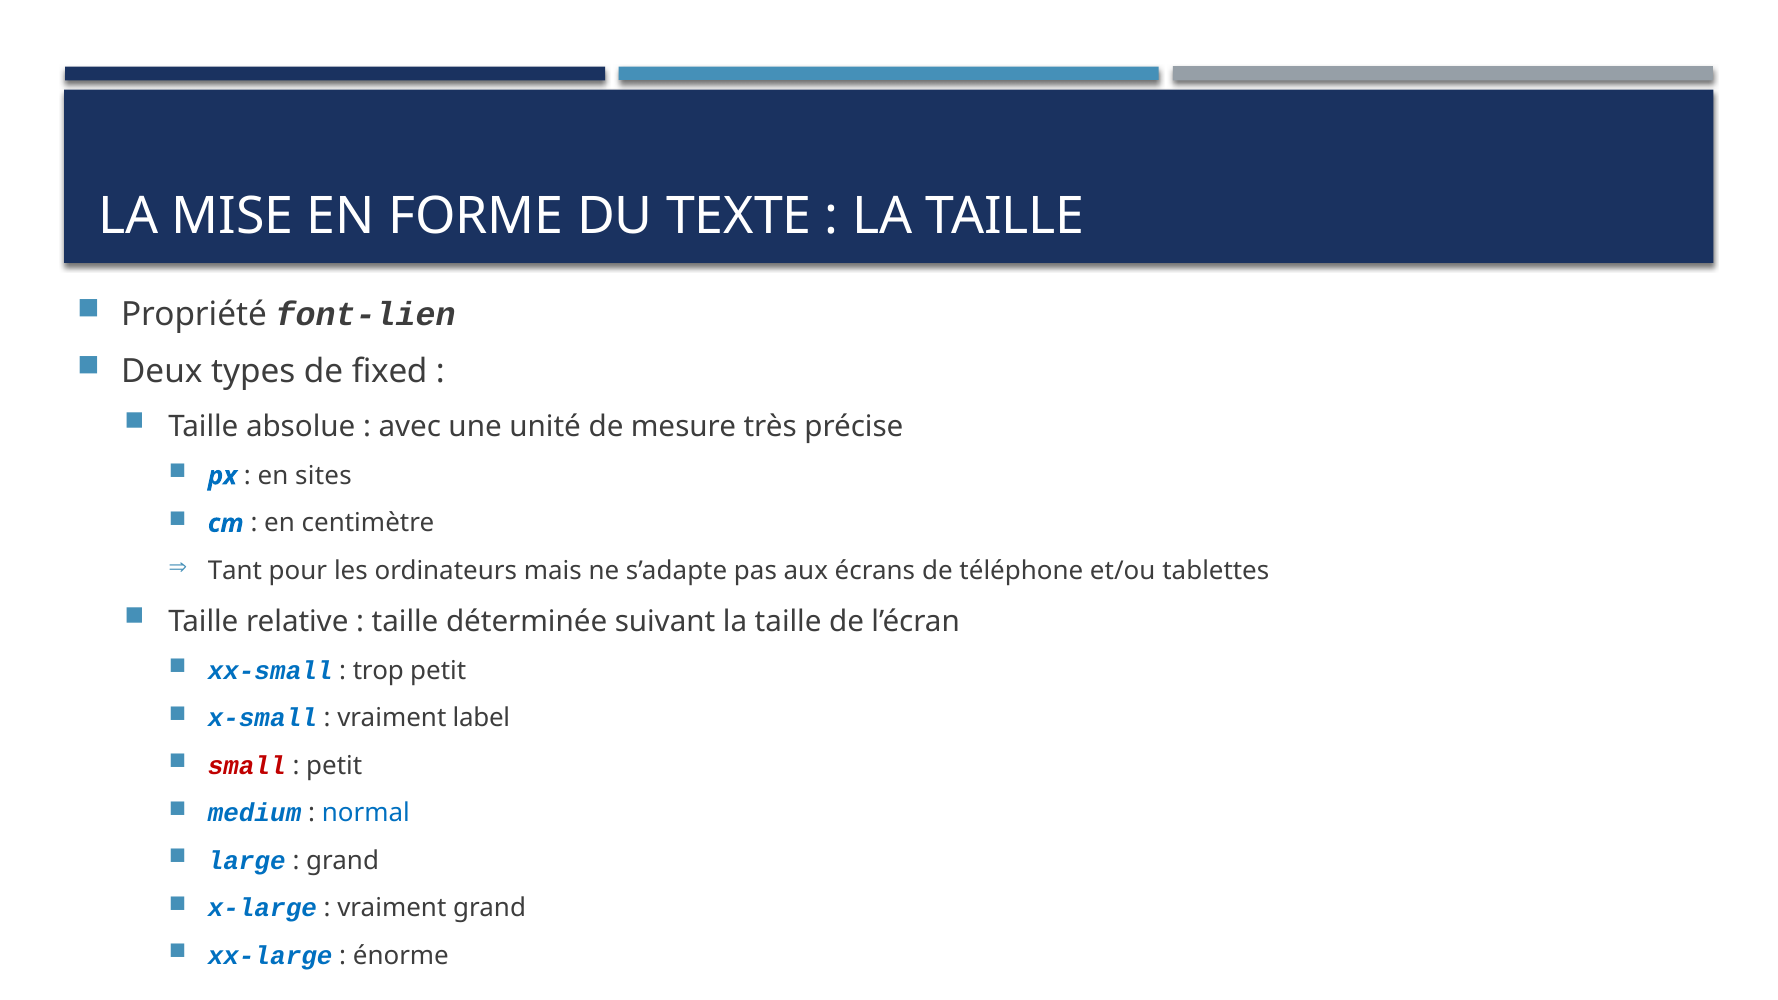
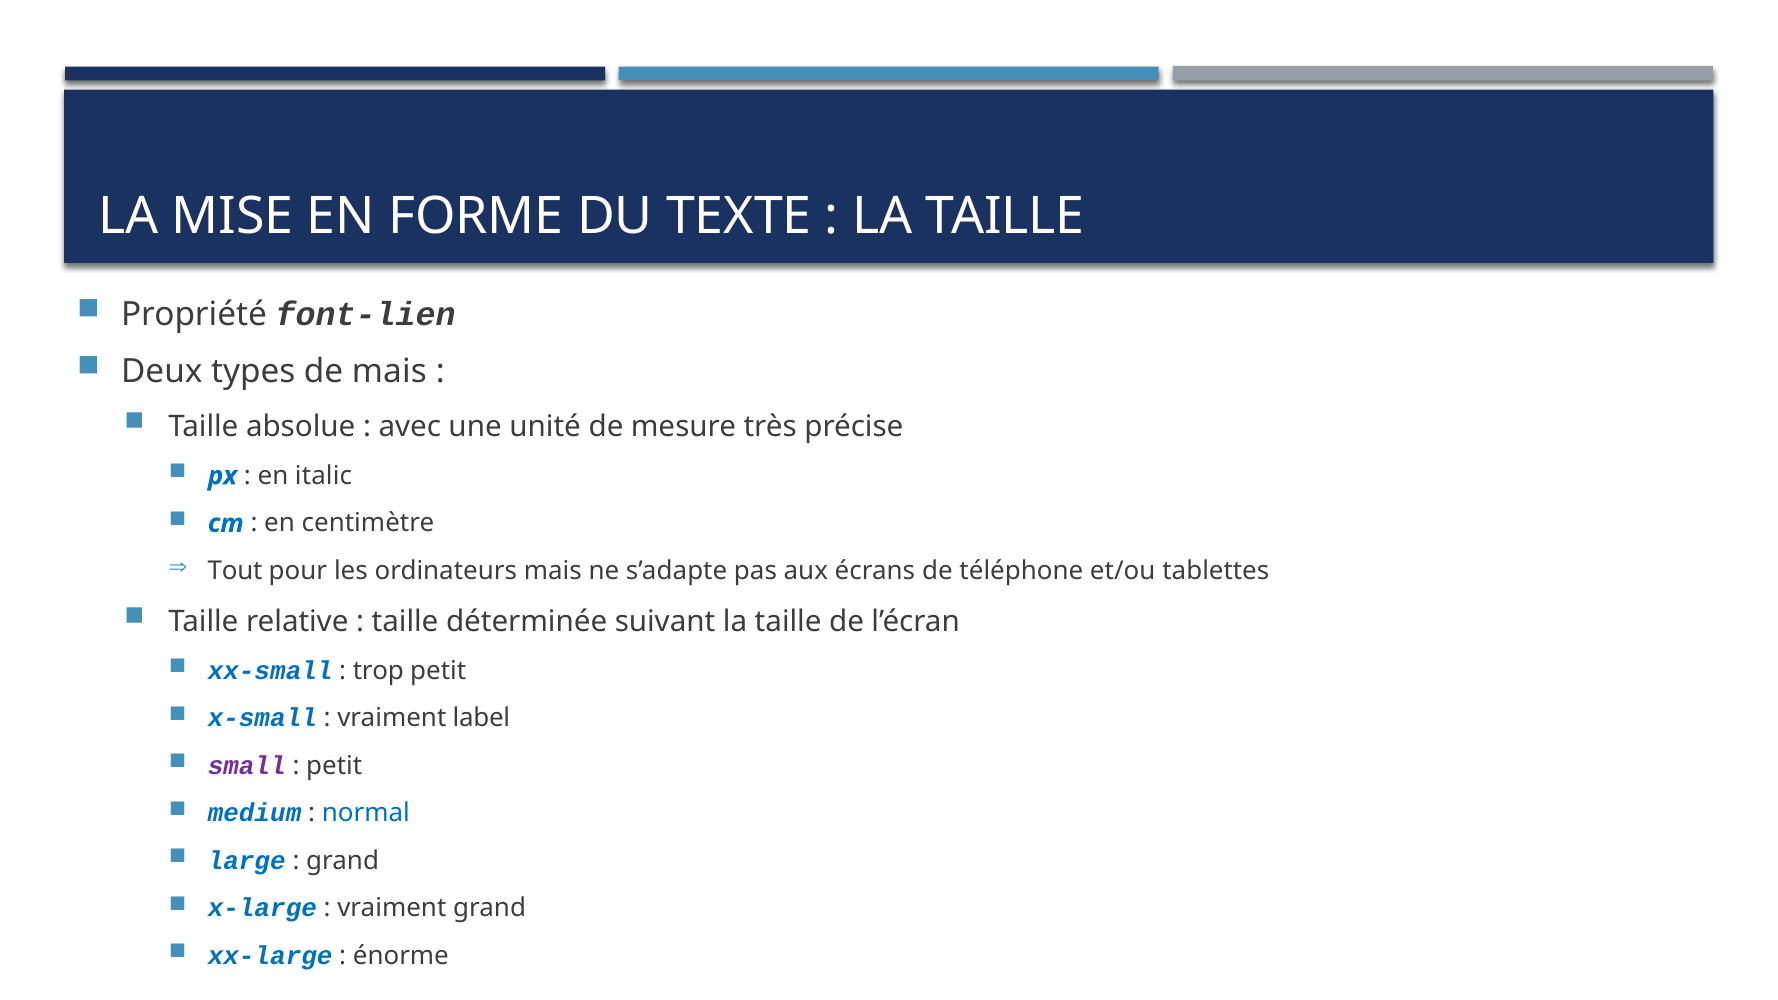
de fixed: fixed -> mais (389, 372)
sites: sites -> italic (324, 476)
Tant: Tant -> Tout (235, 571)
small colour: red -> purple (247, 766)
